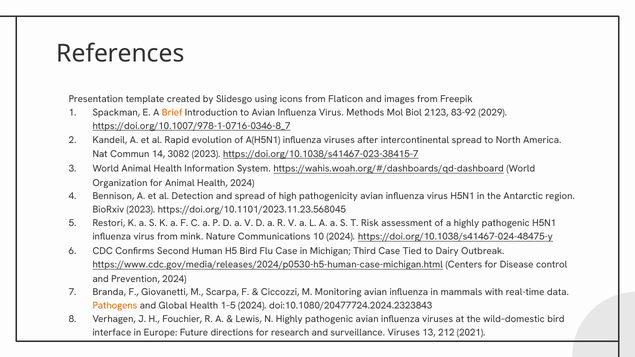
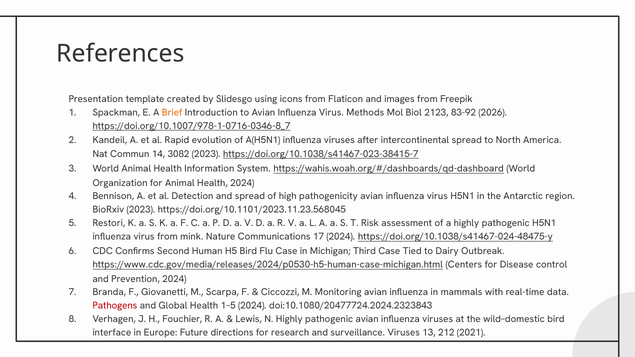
2029: 2029 -> 2026 (493, 112)
10: 10 -> 17 (319, 237)
Pathogens colour: orange -> red (115, 306)
